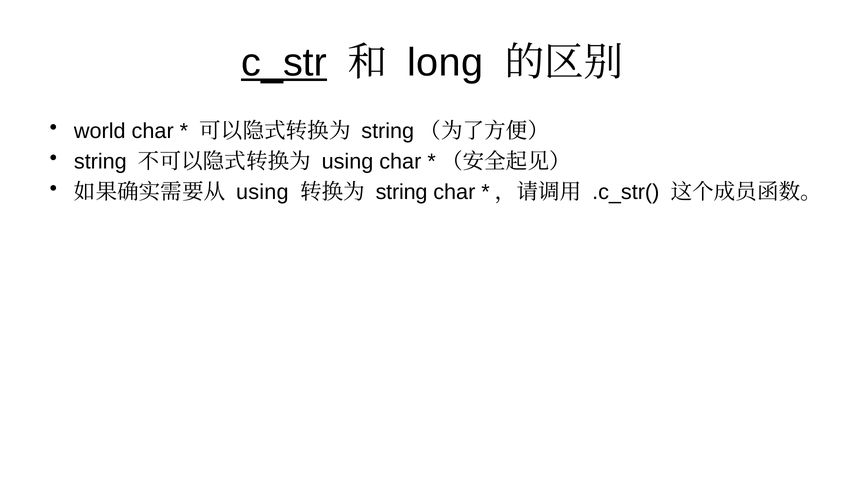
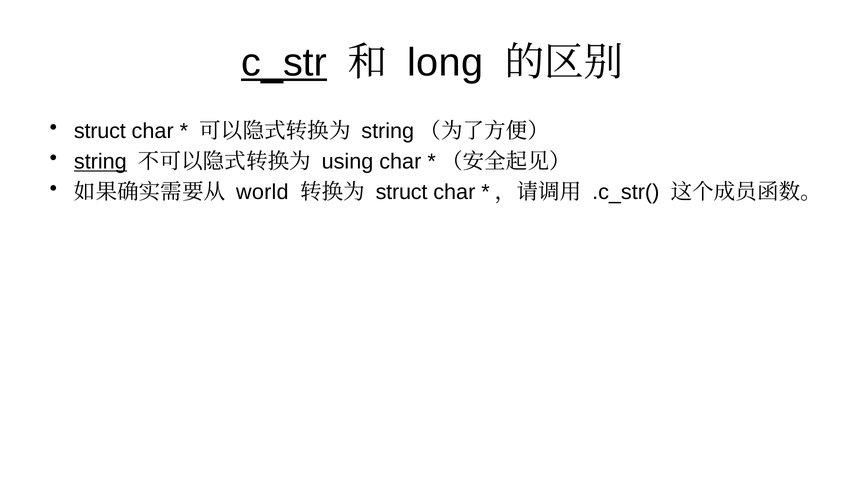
world: world -> struct (100, 131)
string underline: none -> present (100, 161)
using: using -> world (262, 192)
string: string -> struct (402, 192)
